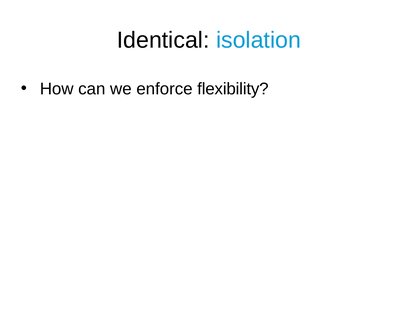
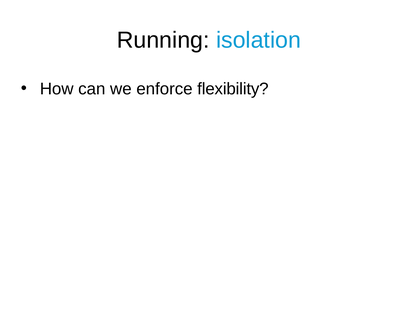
Identical: Identical -> Running (163, 40)
